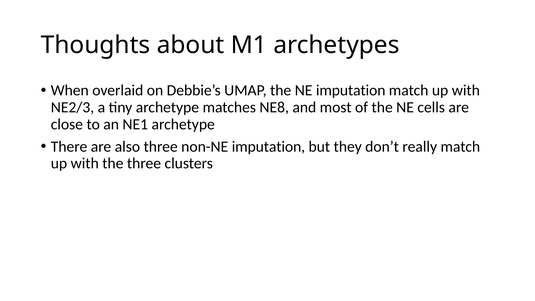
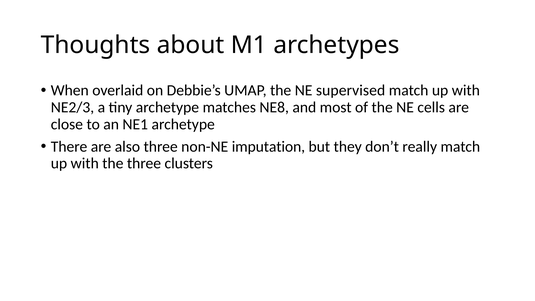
NE imputation: imputation -> supervised (351, 90)
